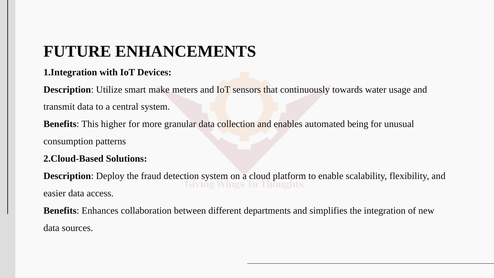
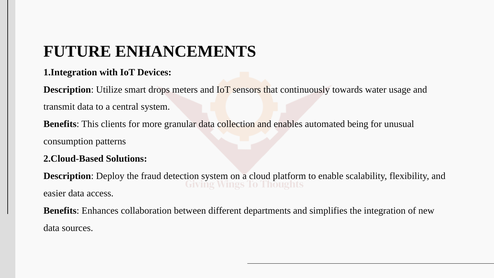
make: make -> drops (159, 89)
higher: higher -> clients (113, 124)
